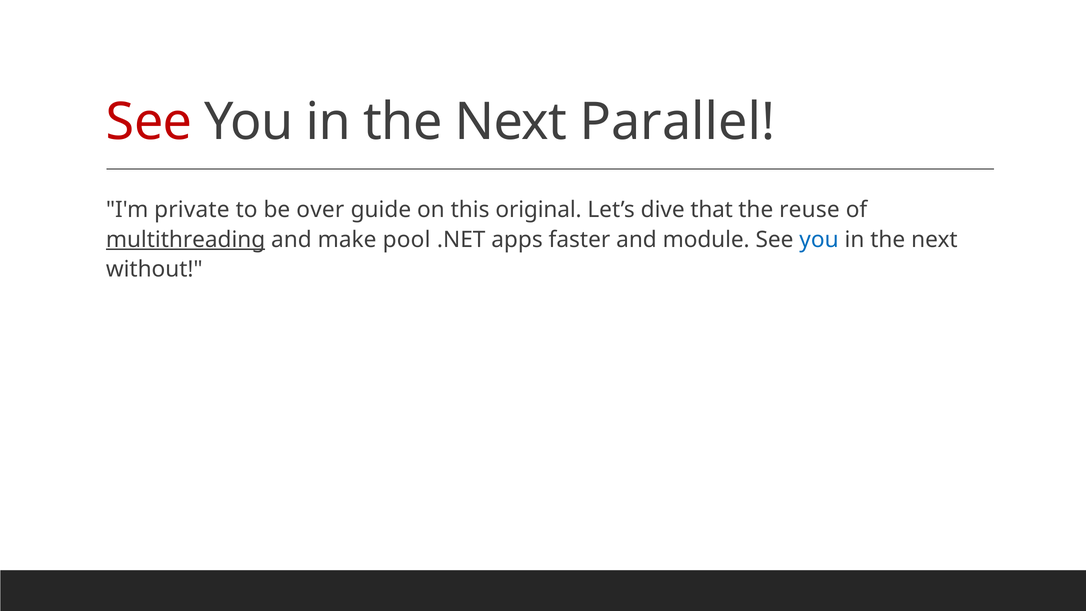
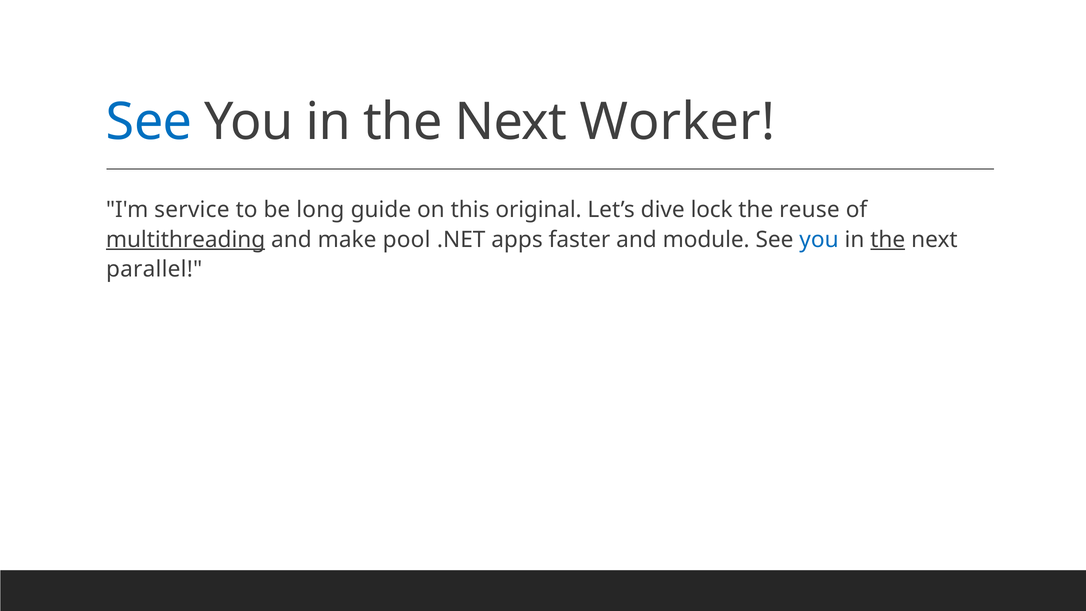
See colour: red -> blue (149, 122)
Parallel: Parallel -> Worker (677, 122)
private: private -> service (192, 210)
over: over -> long (320, 210)
that: that -> lock (712, 210)
the underline: none -> present (888, 240)
without: without -> parallel (154, 269)
